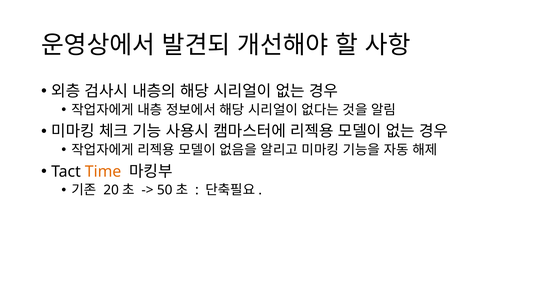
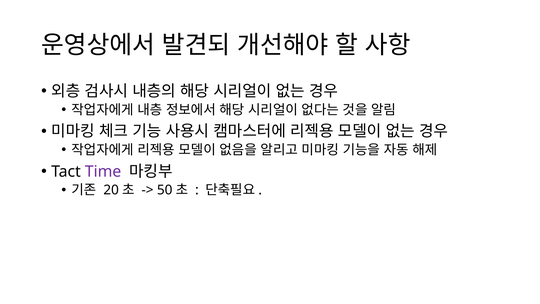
Time colour: orange -> purple (103, 171)
